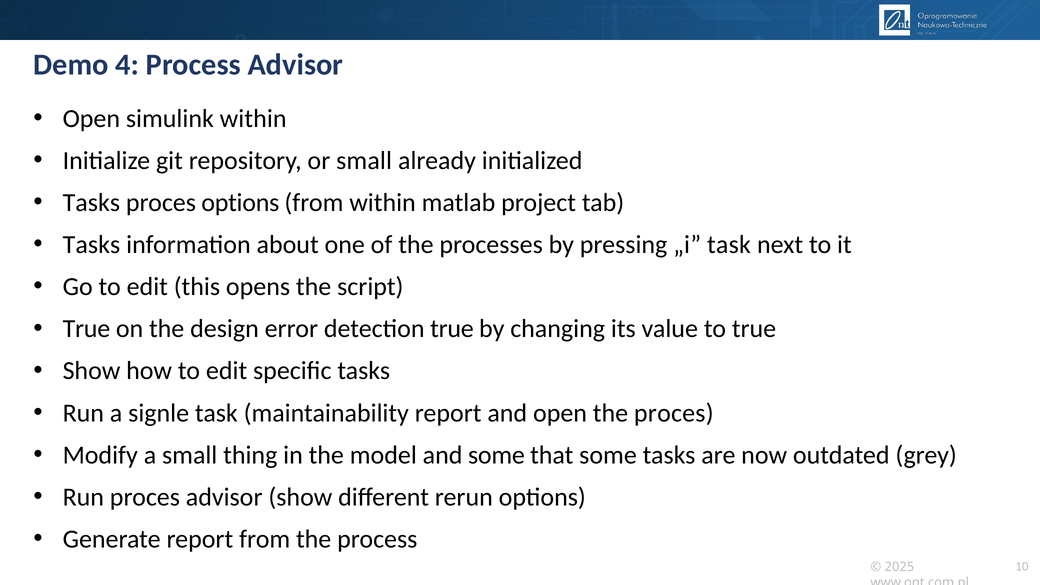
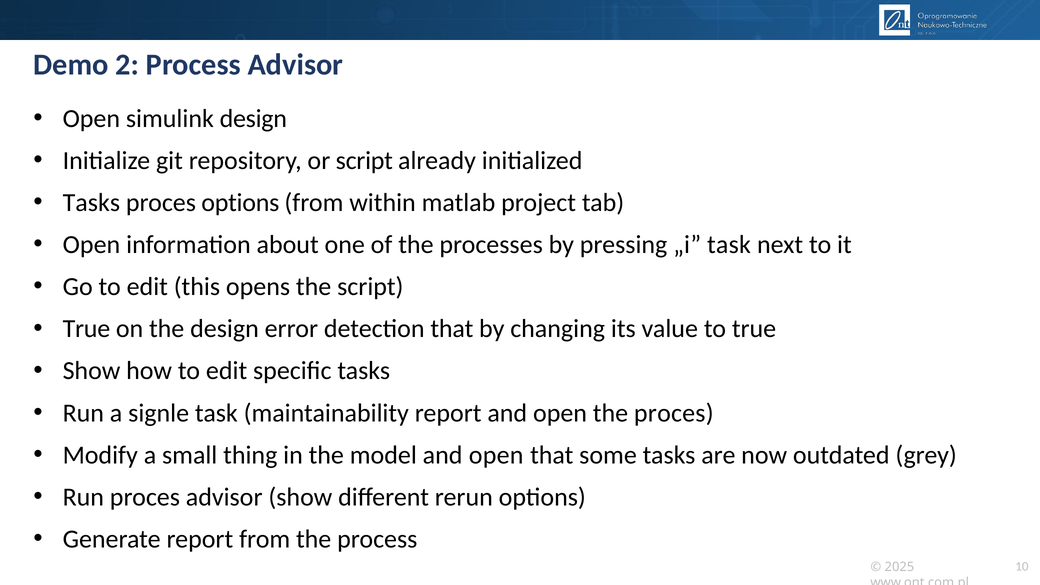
4: 4 -> 2 (127, 65)
simulink within: within -> design (253, 119)
or small: small -> script (364, 161)
Tasks: Tasks -> Open (91, 245)
detection true: true -> that (452, 329)
model and some: some -> open (496, 455)
